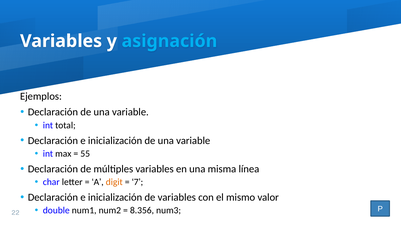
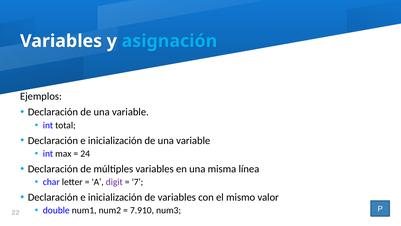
55: 55 -> 24 (85, 153)
digit colour: orange -> purple (114, 182)
8.356: 8.356 -> 7.910 (142, 210)
